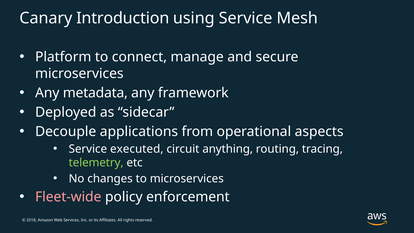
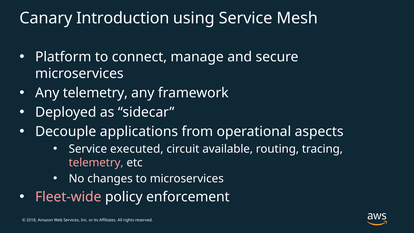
Any metadata: metadata -> telemetry (95, 93)
anything: anything -> available (228, 149)
telemetry colour: light green -> pink (96, 163)
